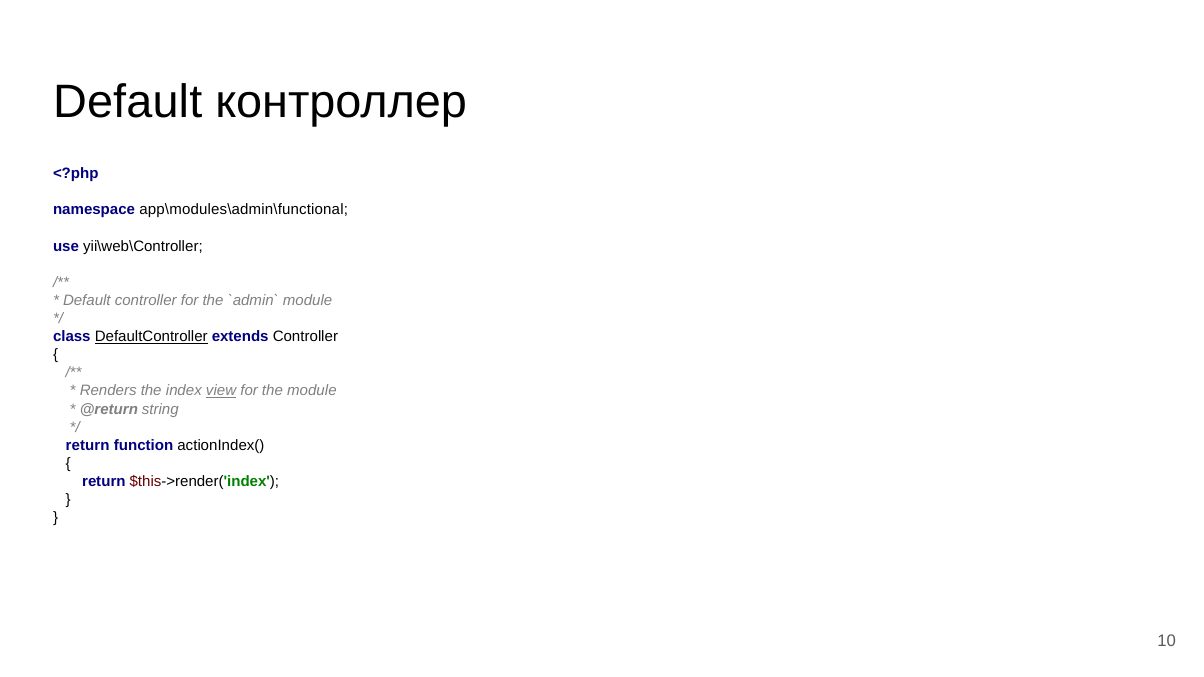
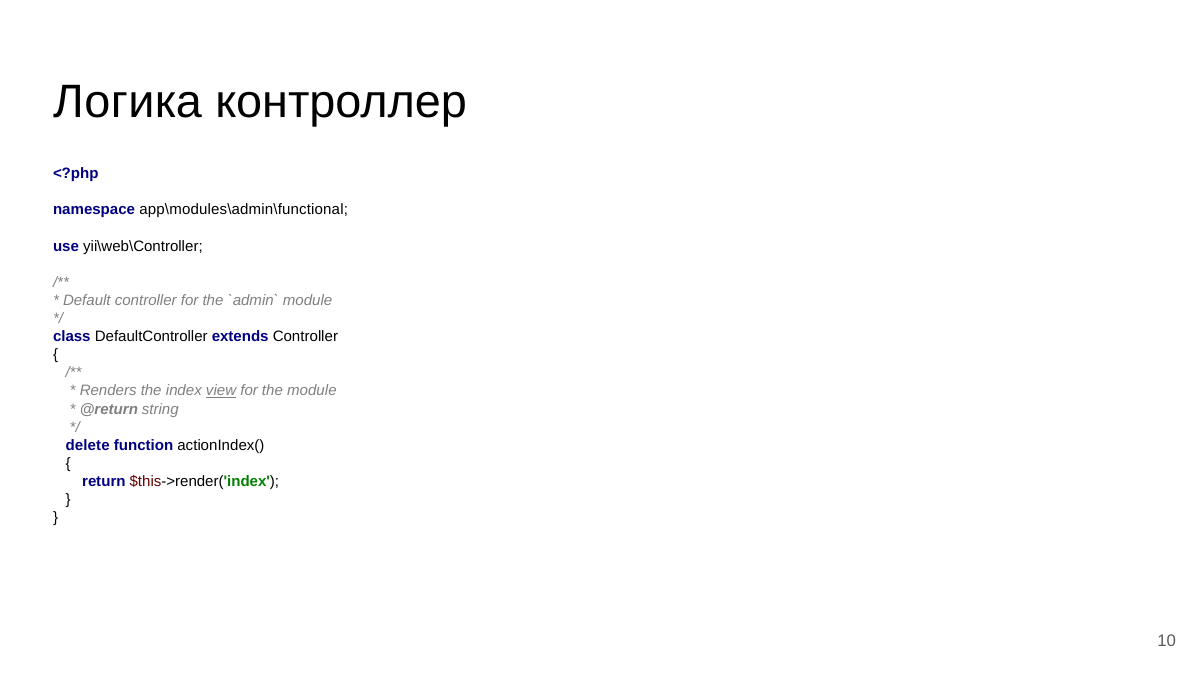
Default: Default -> Логика (128, 102)
DefaultController underline: present -> none (151, 337)
return: return -> delete (88, 445)
